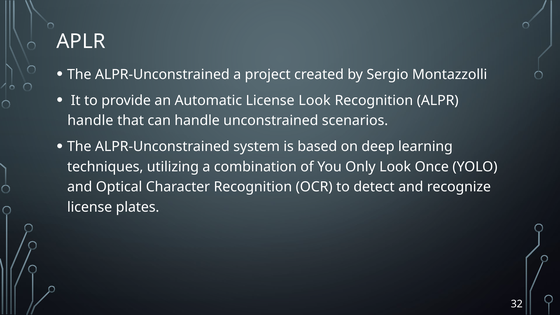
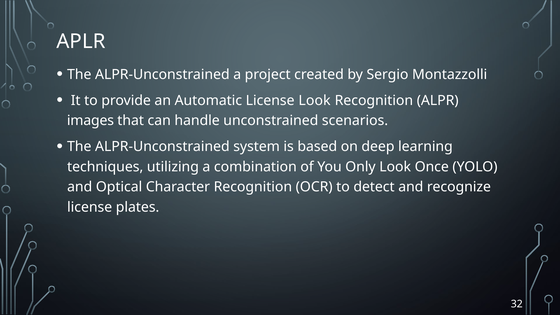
handle: handle -> images (90, 121)
